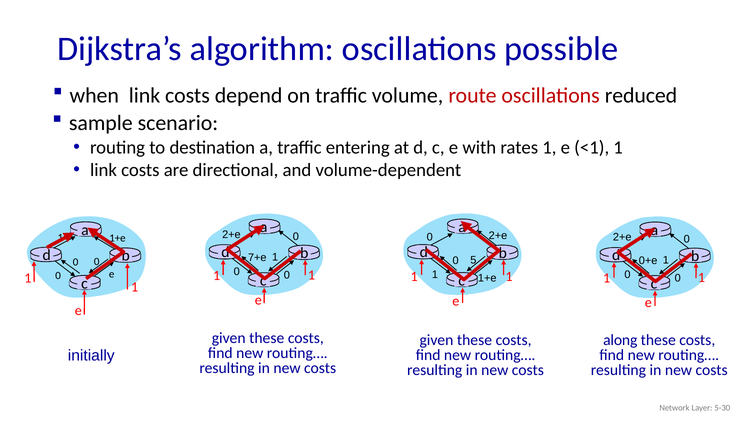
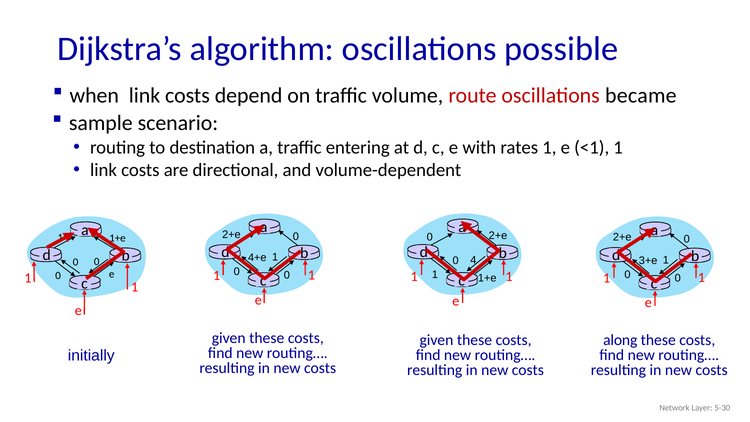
reduced: reduced -> became (641, 95)
7+e: 7+e -> 4+e (257, 258)
5: 5 -> 4 (473, 260)
0+e: 0+e -> 3+e (648, 260)
